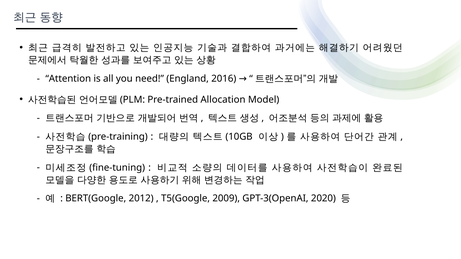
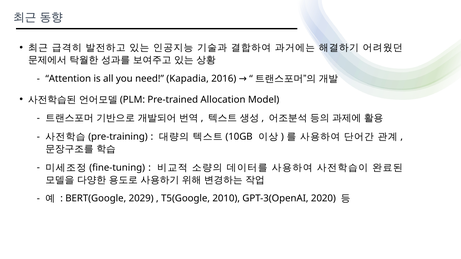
England: England -> Kapadia (188, 79)
2012: 2012 -> 2029 (141, 199)
2009: 2009 -> 2010 (226, 199)
